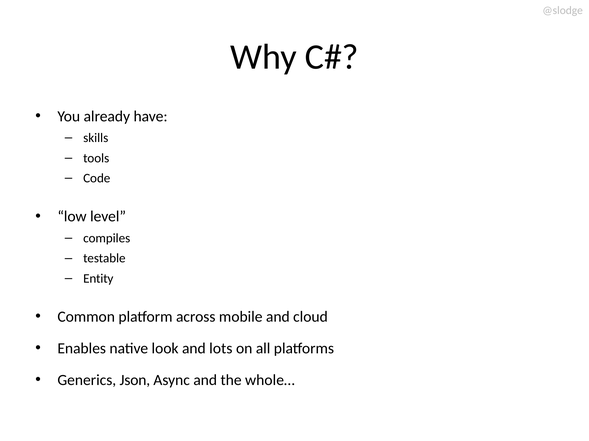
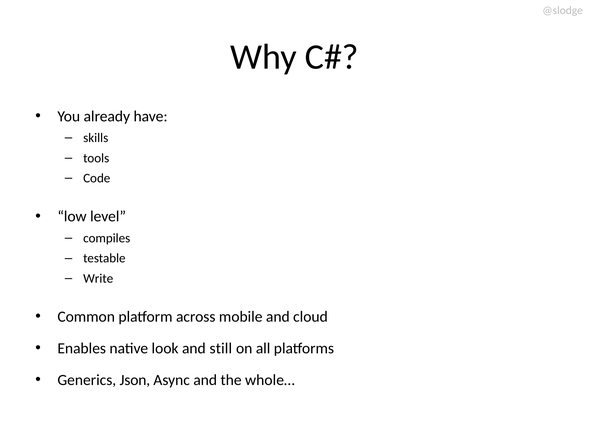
Entity: Entity -> Write (98, 279)
lots: lots -> still (221, 349)
